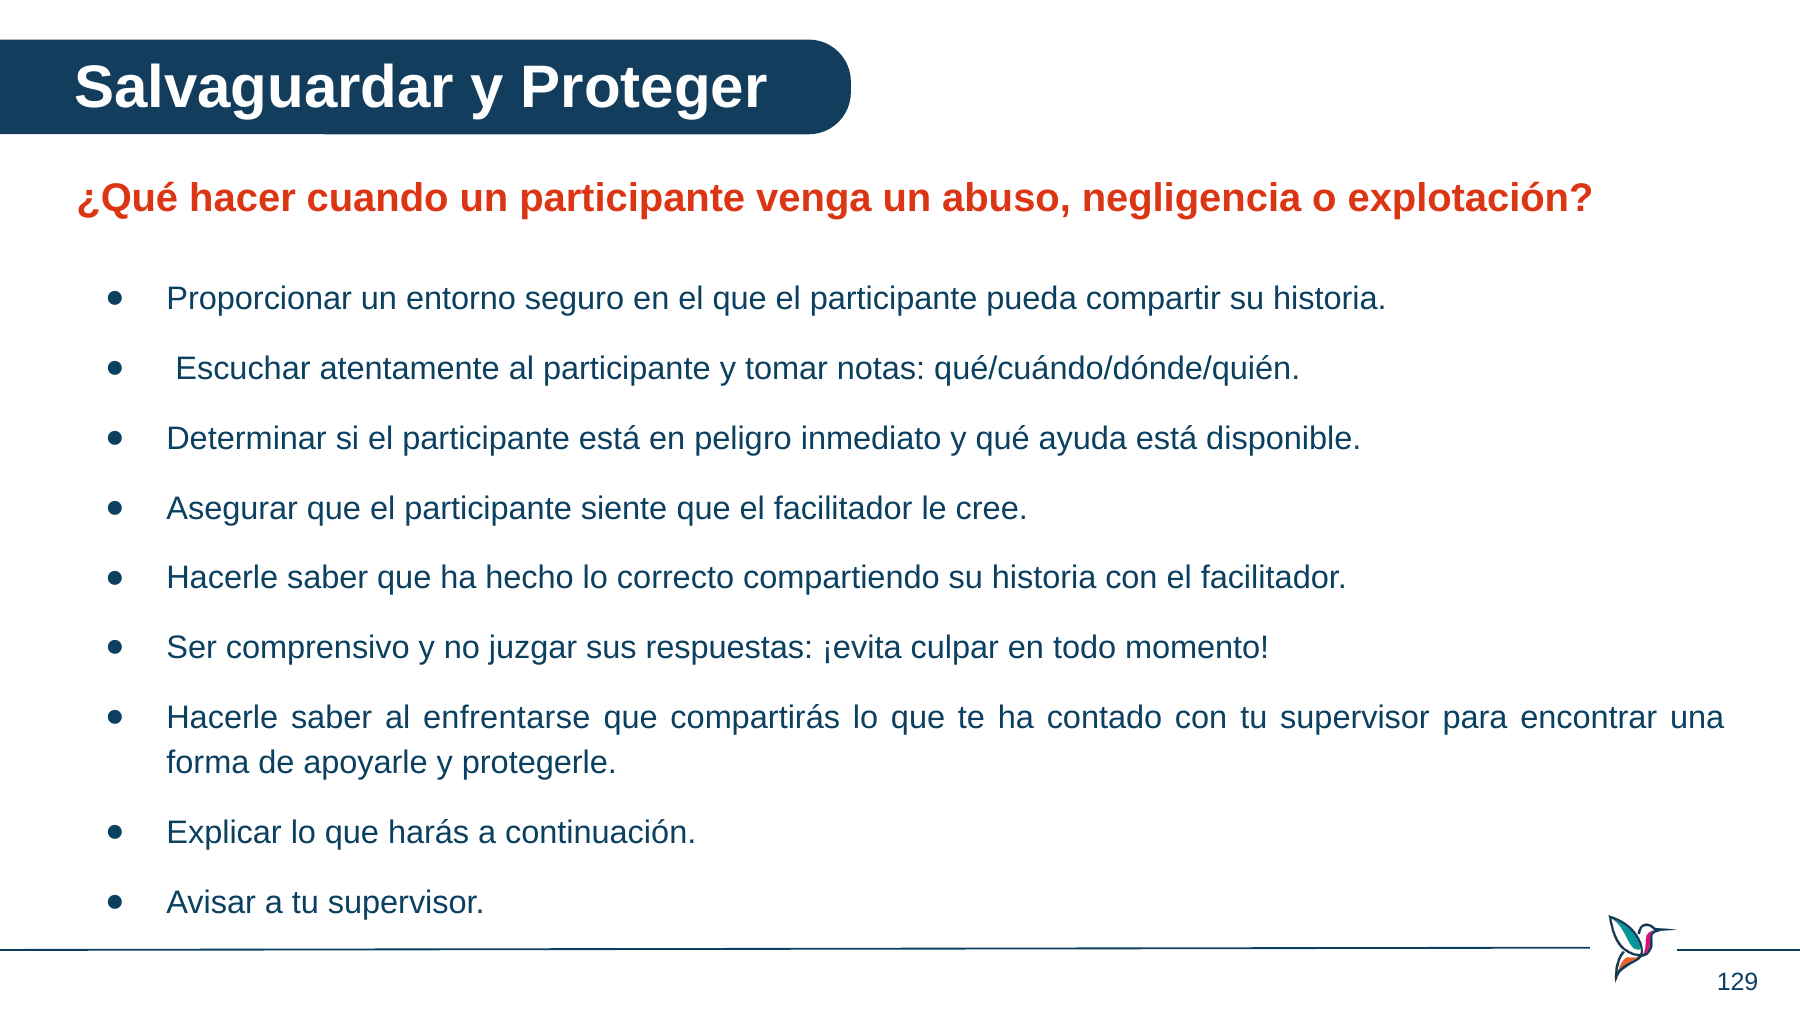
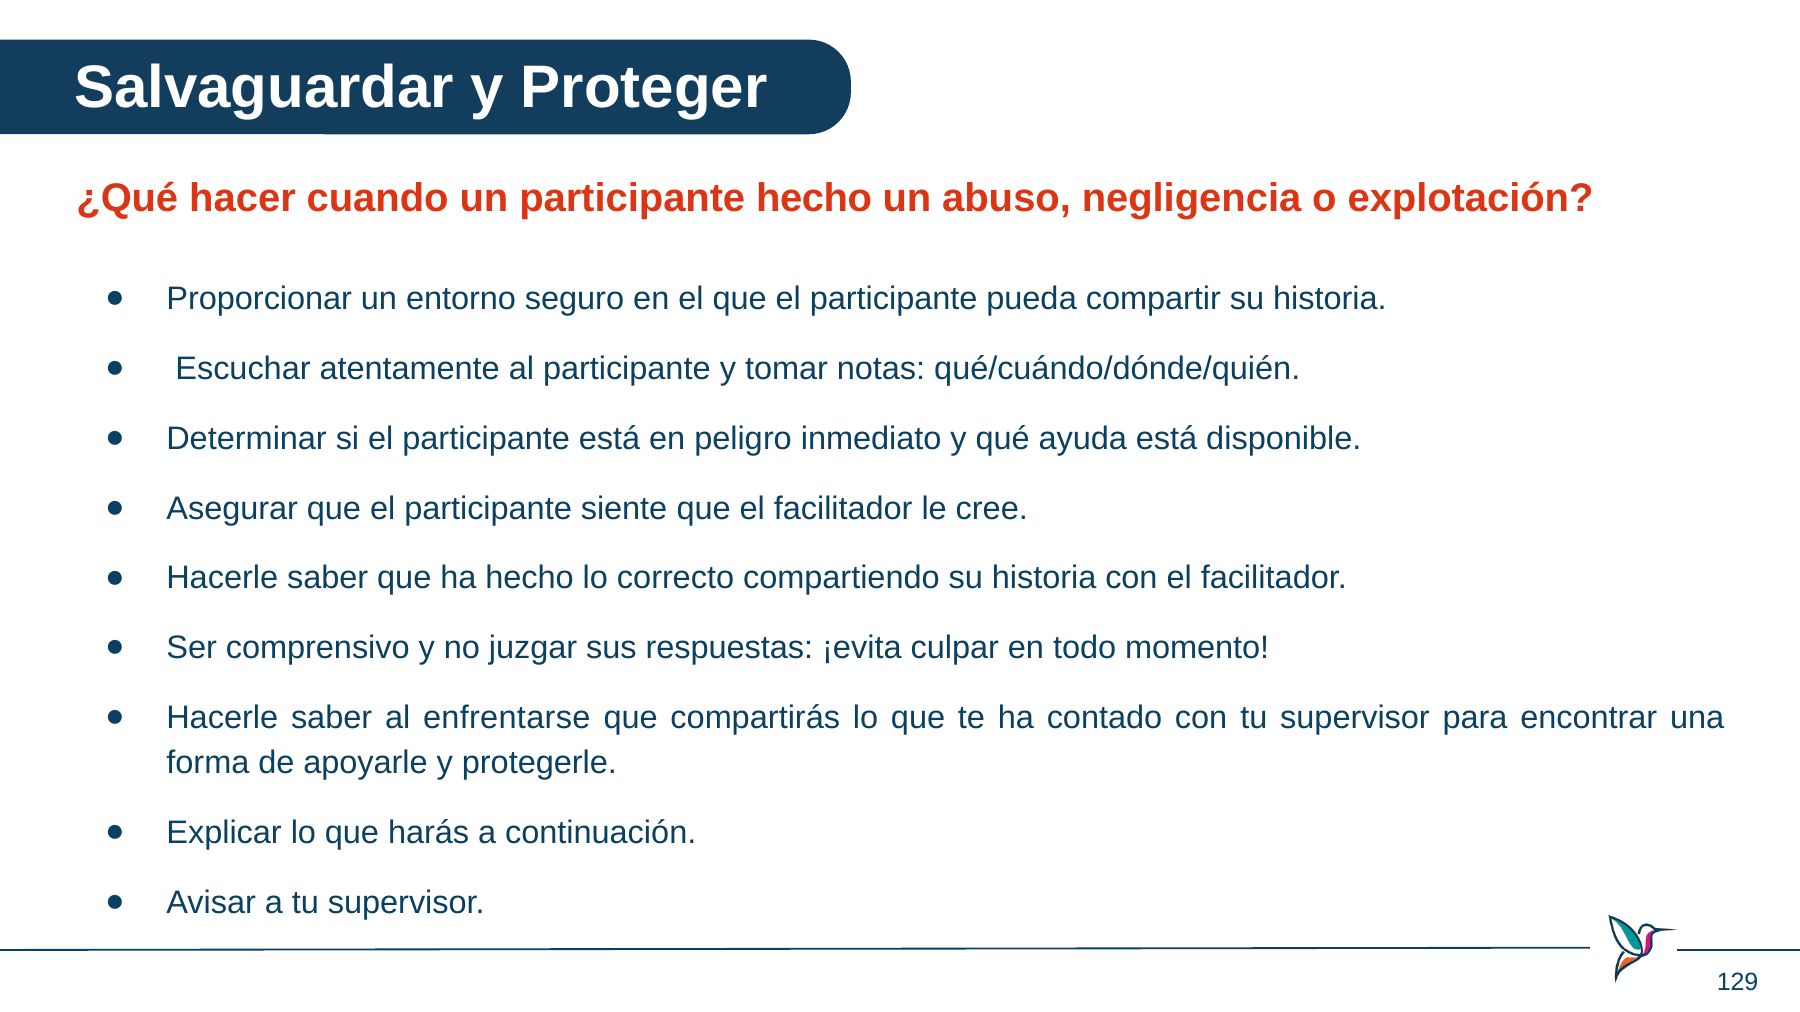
participante venga: venga -> hecho (814, 198)
